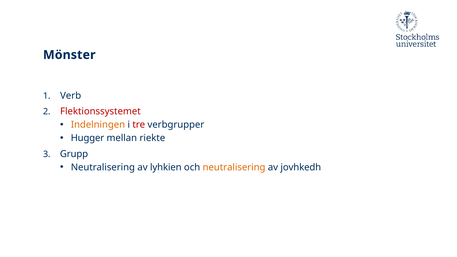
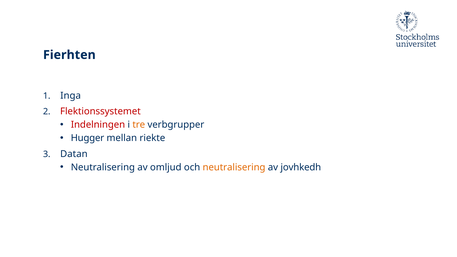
Mönster: Mönster -> Fierhten (69, 55)
Verb: Verb -> Inga (71, 96)
Indelningen colour: orange -> red (98, 125)
tre colour: red -> orange (139, 125)
Grupp: Grupp -> Datan (74, 154)
lyhkien: lyhkien -> omljud (166, 167)
